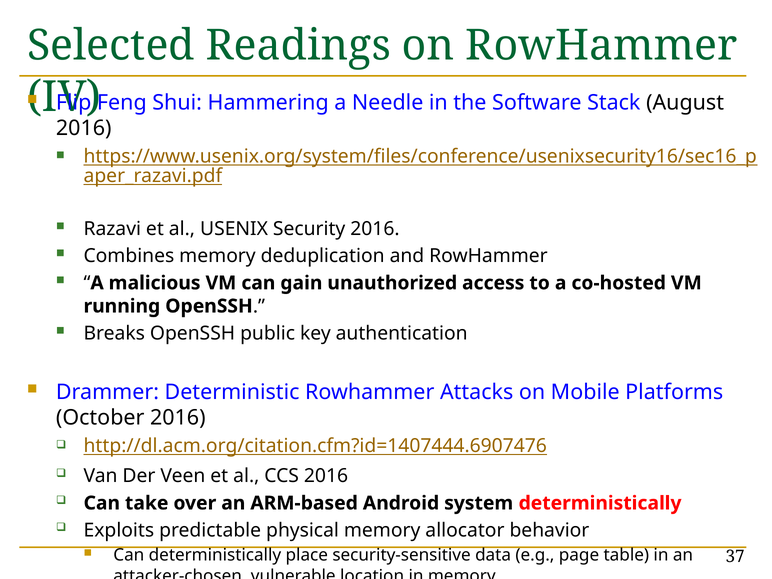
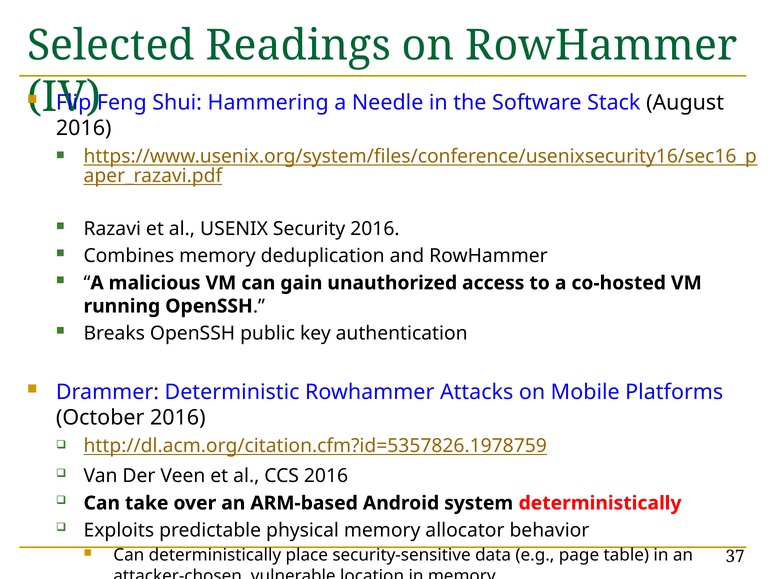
http://dl.acm.org/citation.cfm?id=1407444.6907476: http://dl.acm.org/citation.cfm?id=1407444.6907476 -> http://dl.acm.org/citation.cfm?id=5357826.1978759 (315, 446)
